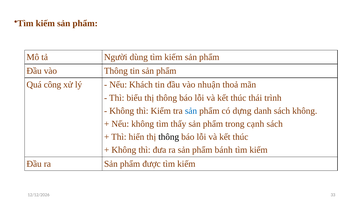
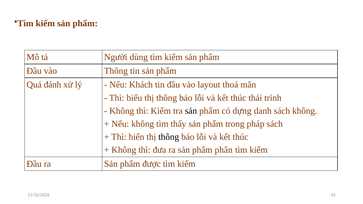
công: công -> đánh (53, 85)
nhuận: nhuận -> layout (209, 85)
sản colour: blue -> black (191, 111)
cạnh: cạnh -> pháp (256, 124)
bánh: bánh -> phân (224, 150)
